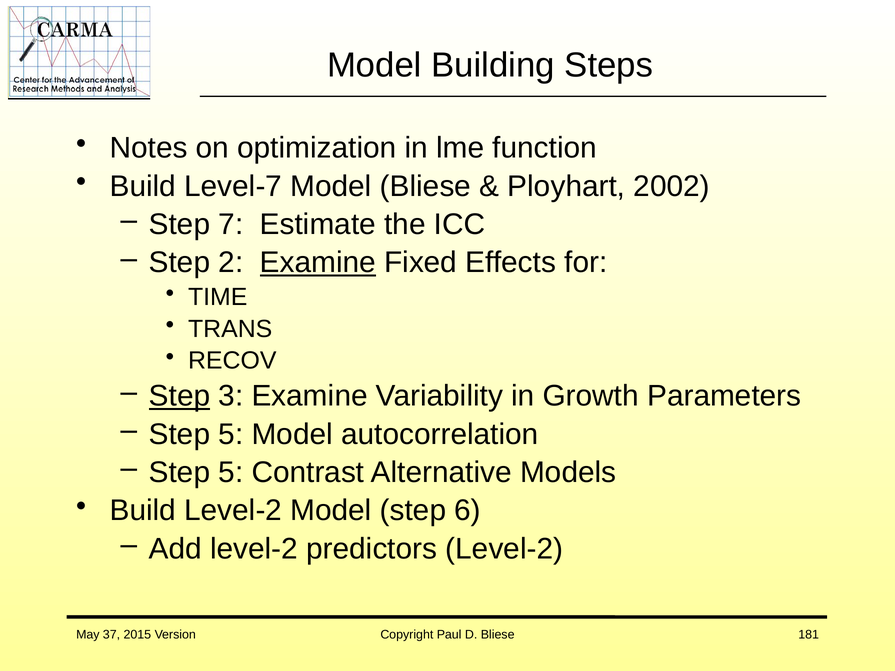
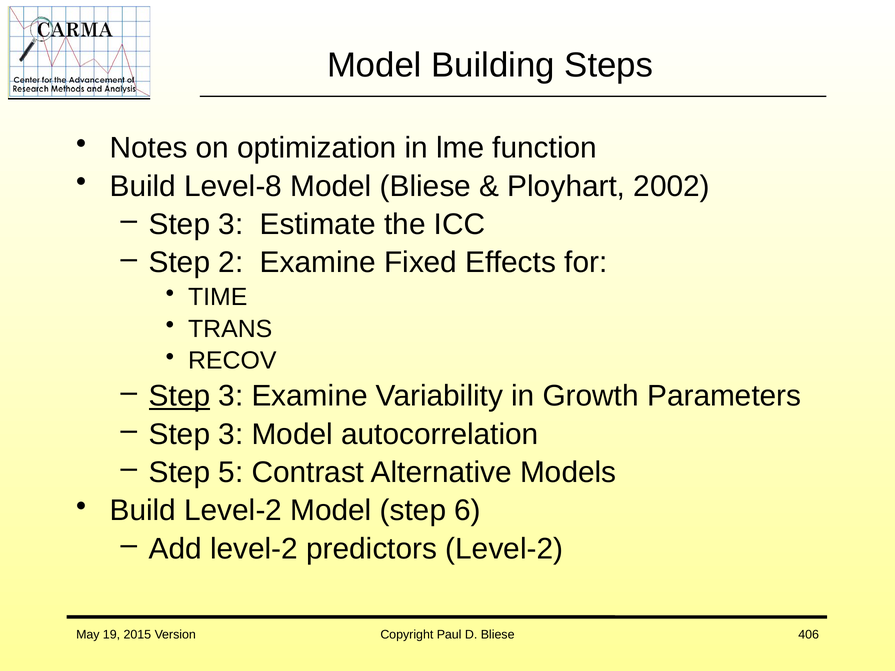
Level-7: Level-7 -> Level-8 (233, 186)
7: 7 -> 3 (231, 225)
Examine underline: present -> none (318, 263)
5: 5 -> 3 (231, 434)
37: 37 -> 19 (112, 635)
181: 181 -> 406 (809, 635)
